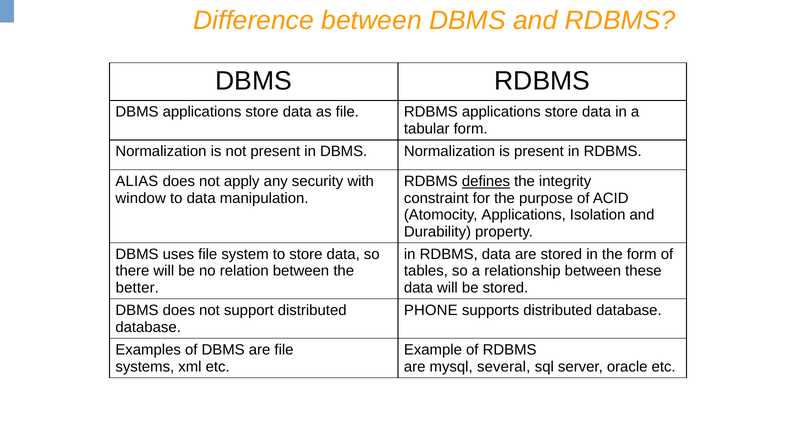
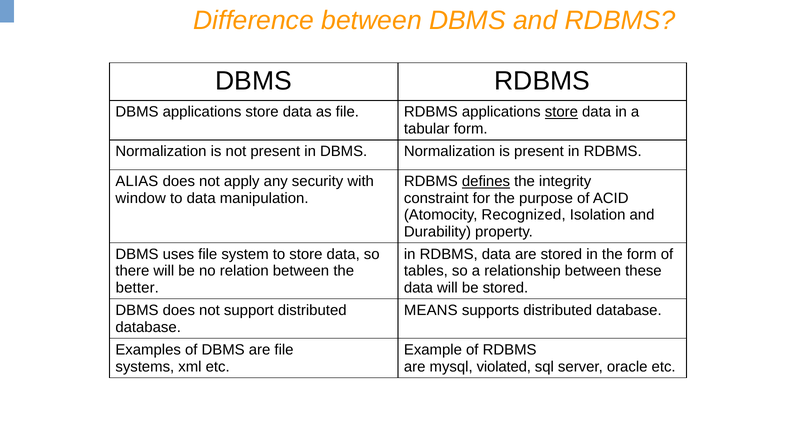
store underline: none -> present (561, 112)
Atomocity Applications: Applications -> Recognized (524, 215)
PHONE: PHONE -> MEANS (431, 310)
several: several -> violated (504, 366)
